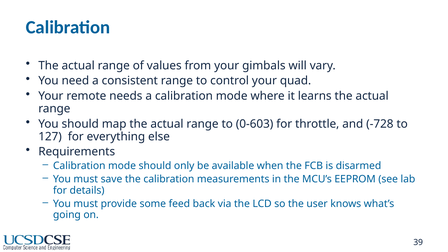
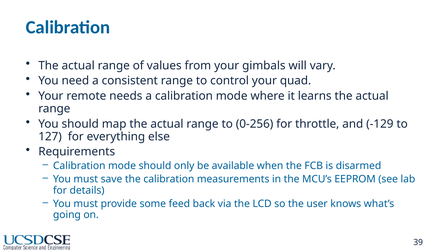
0-603: 0-603 -> 0-256 (255, 124)
-728: -728 -> -129 (380, 124)
